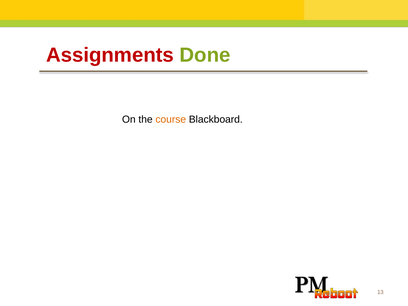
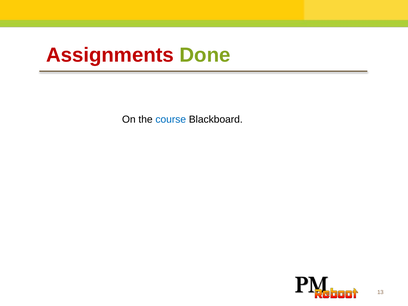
course colour: orange -> blue (171, 119)
